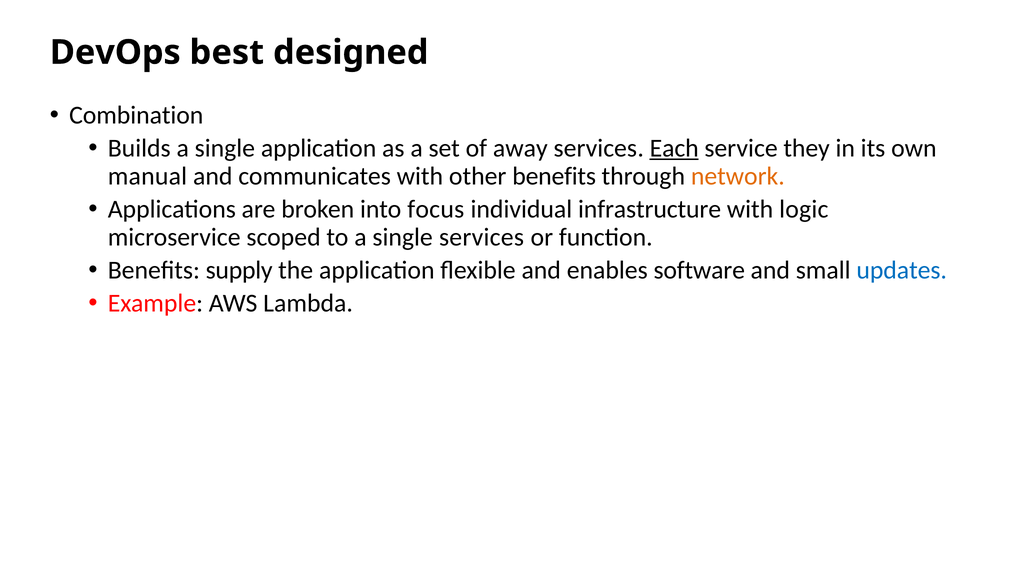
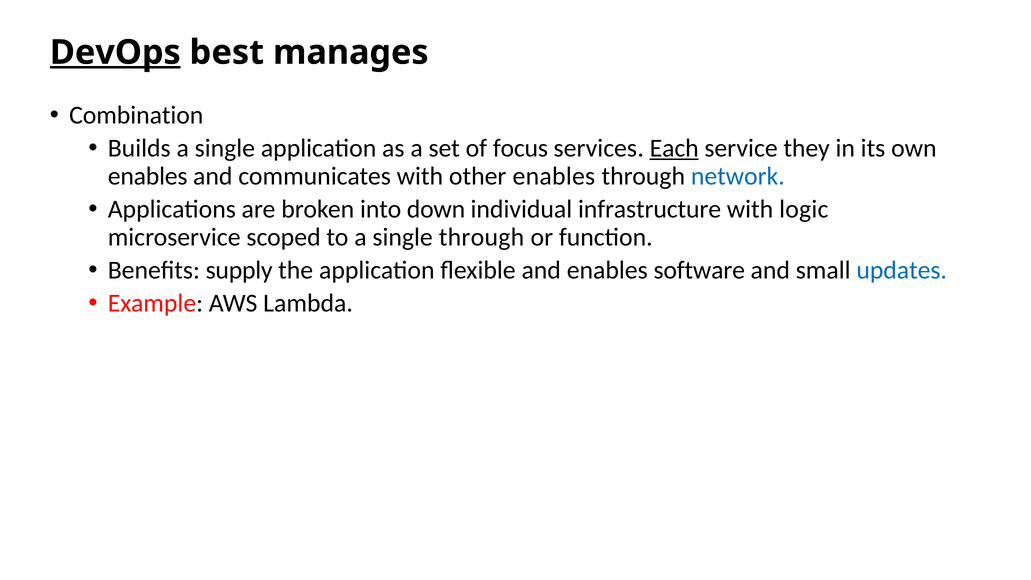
DevOps underline: none -> present (115, 52)
designed: designed -> manages (351, 52)
away: away -> focus (520, 148)
manual: manual -> enables (148, 176)
other benefits: benefits -> enables (554, 176)
network colour: orange -> blue (738, 176)
focus: focus -> down (436, 209)
single services: services -> through (482, 237)
